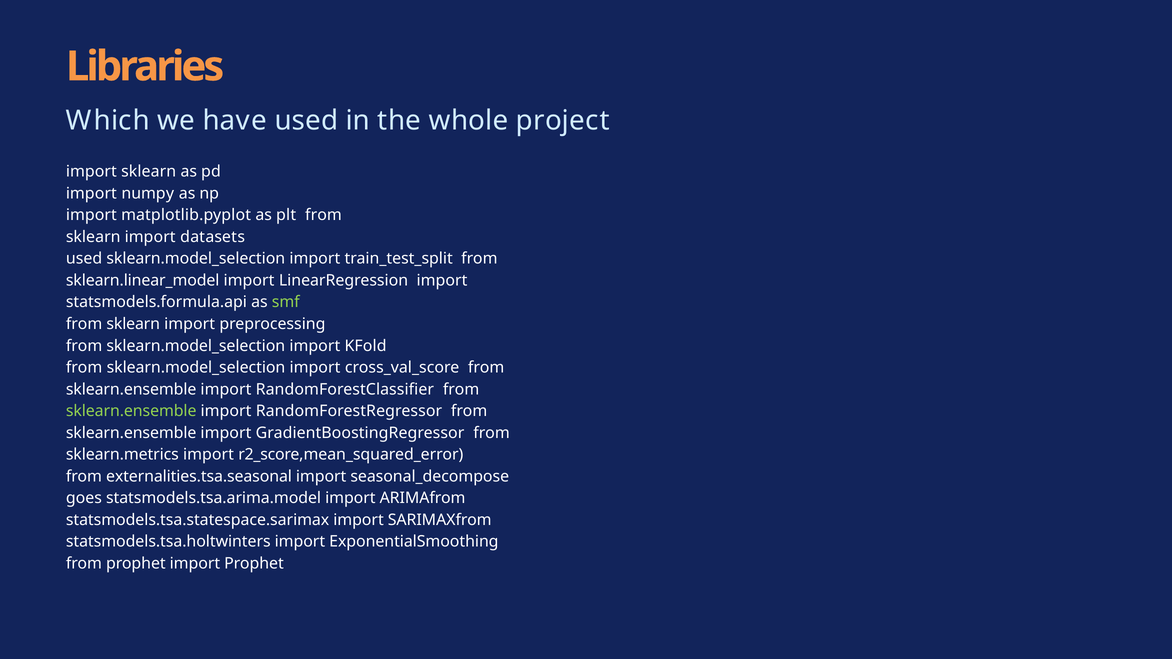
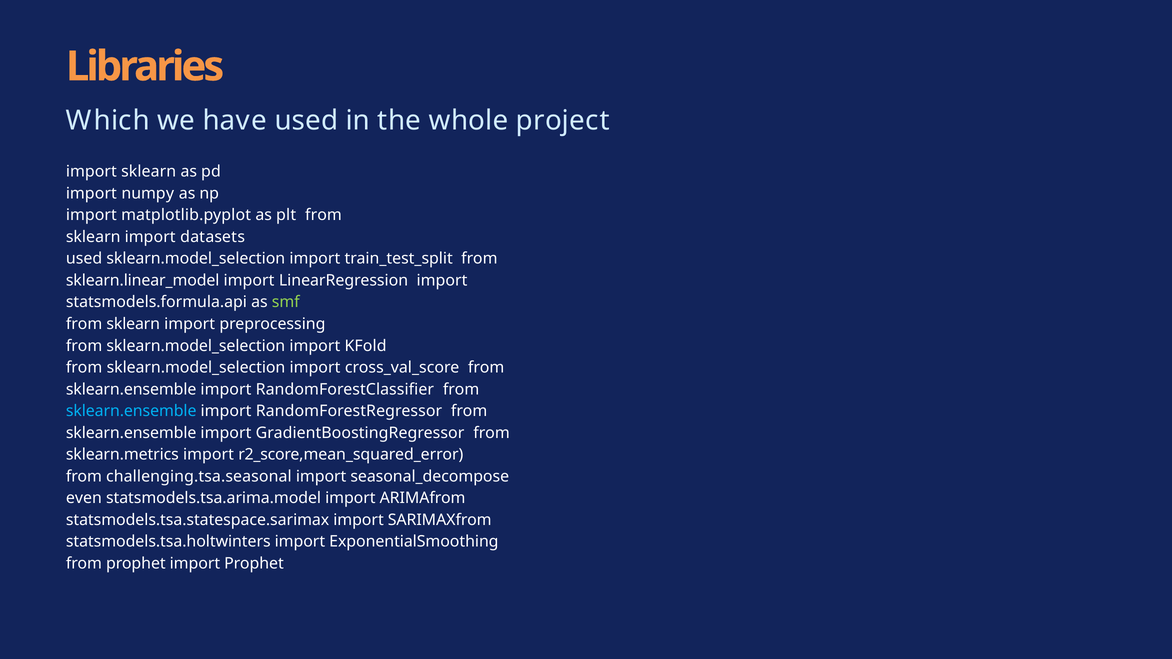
sklearn.ensemble colour: light green -> light blue (131, 411)
externalities.tsa.seasonal: externalities.tsa.seasonal -> challenging.tsa.seasonal (199, 477)
goes: goes -> even (84, 498)
